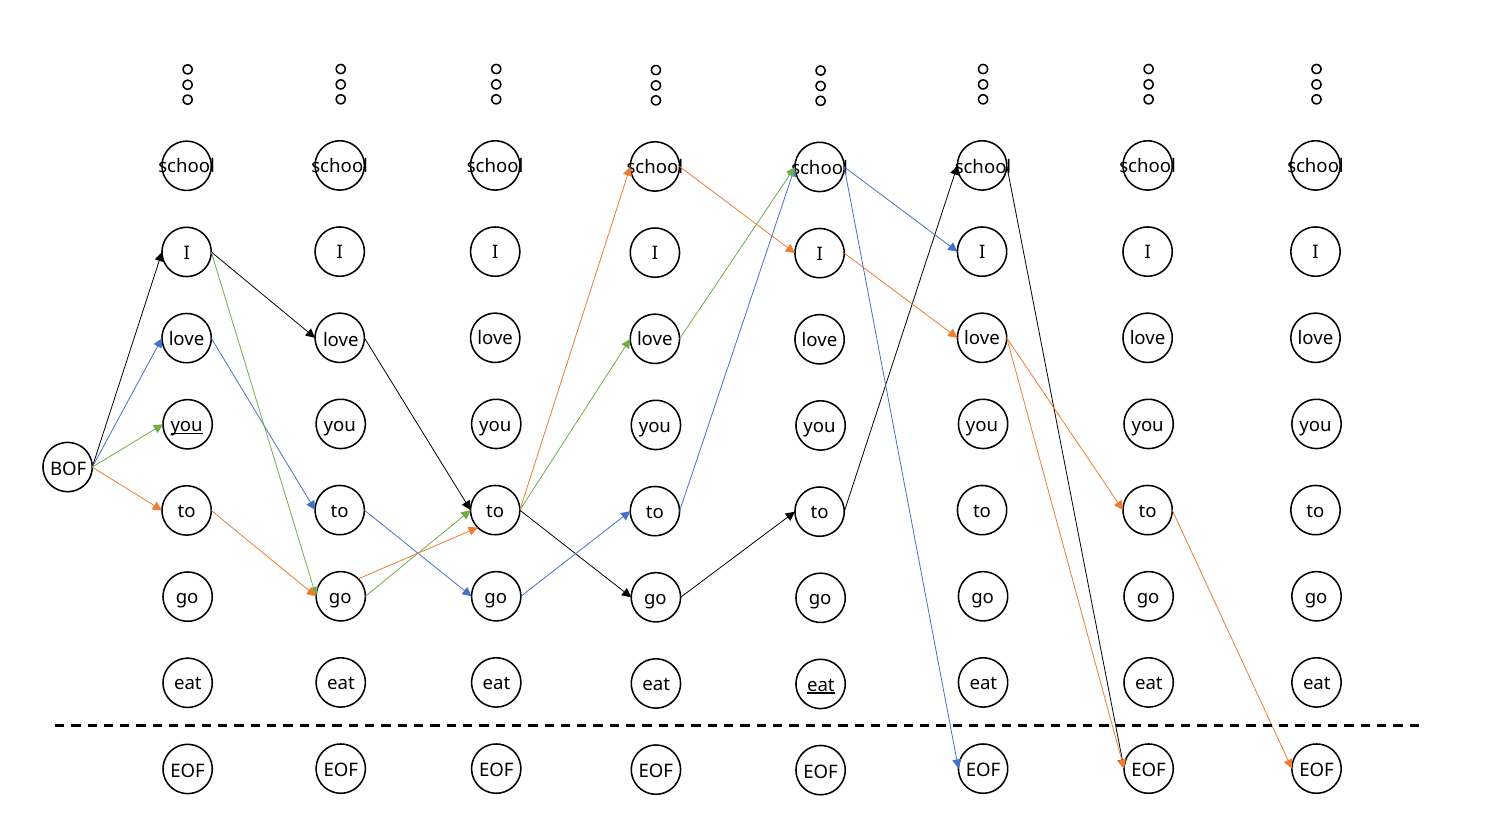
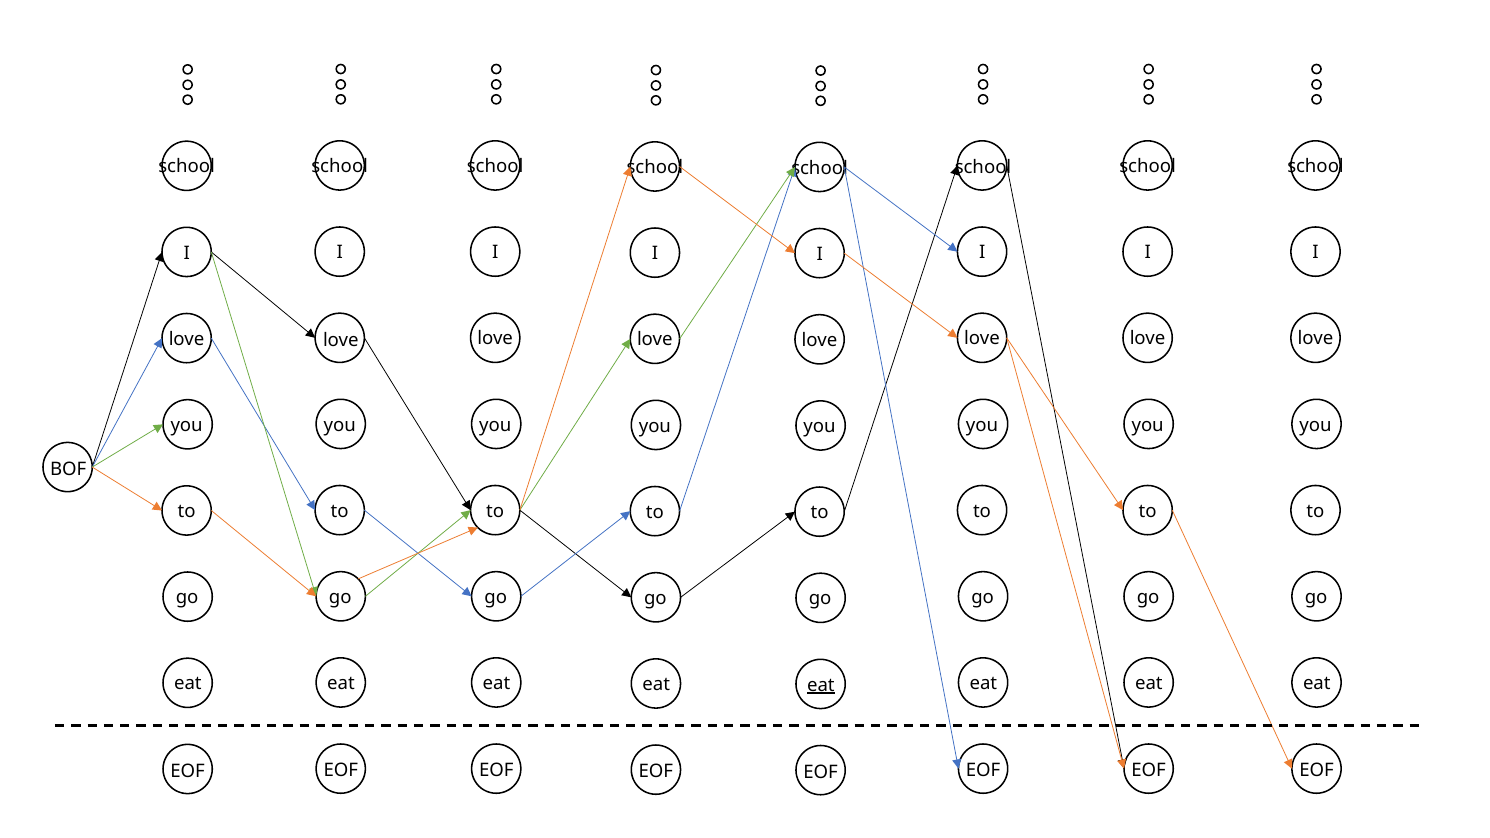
you underline: present -> none (187, 425)
